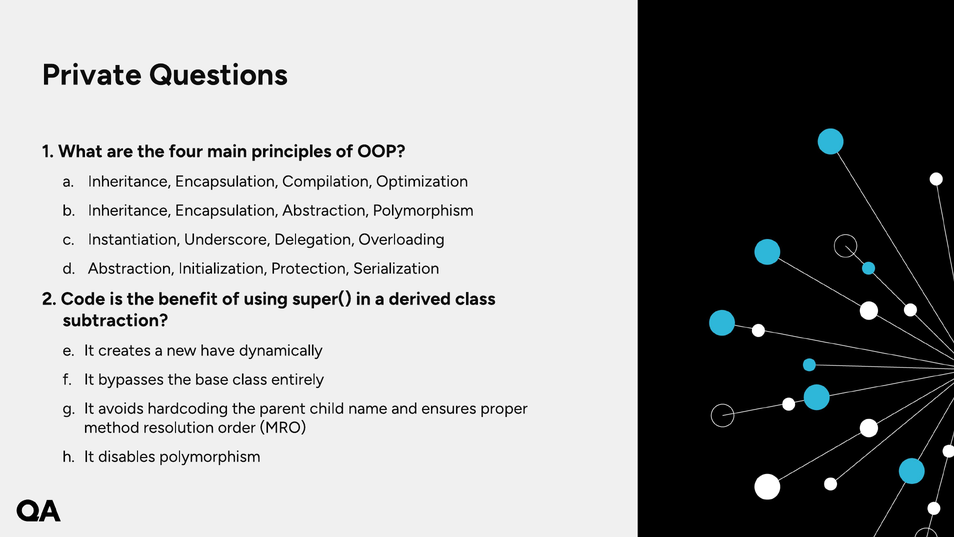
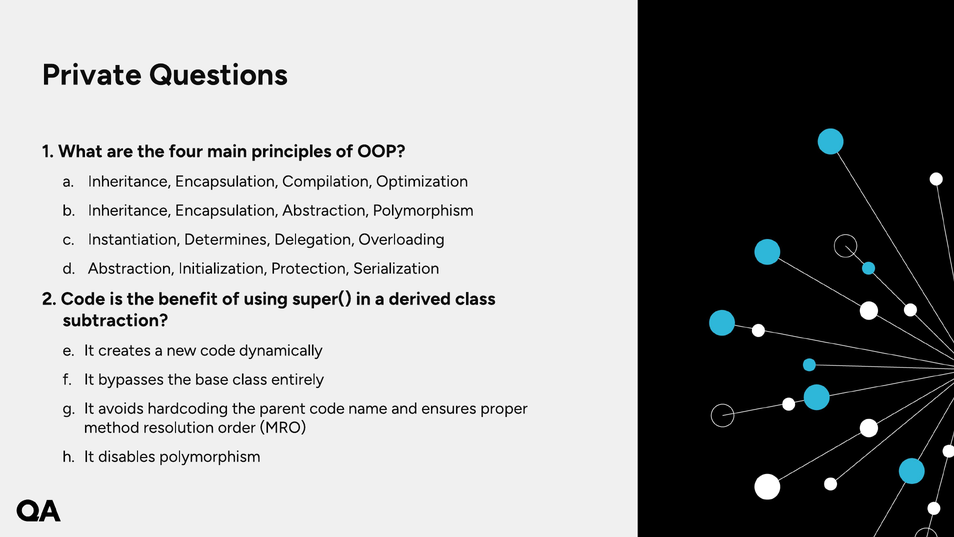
Underscore: Underscore -> Determines (227, 239)
new have: have -> code (218, 350)
parent child: child -> code (327, 408)
